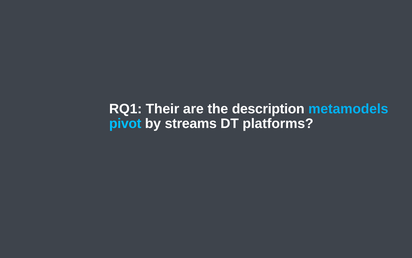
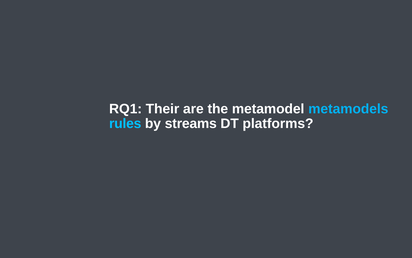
description: description -> metamodel (268, 109)
pivot: pivot -> rules (125, 124)
